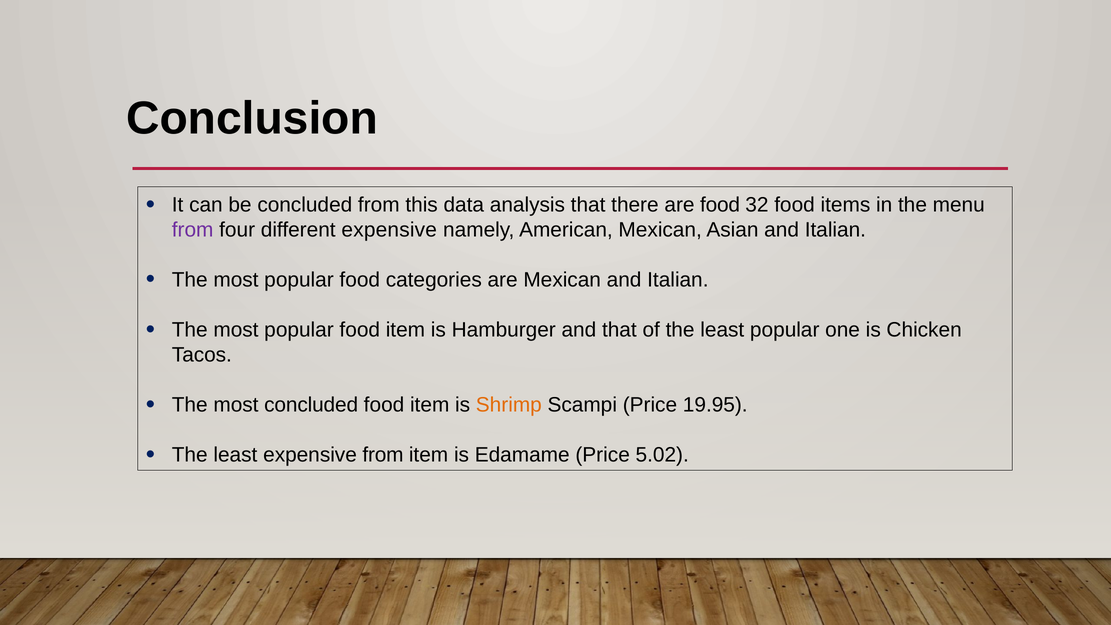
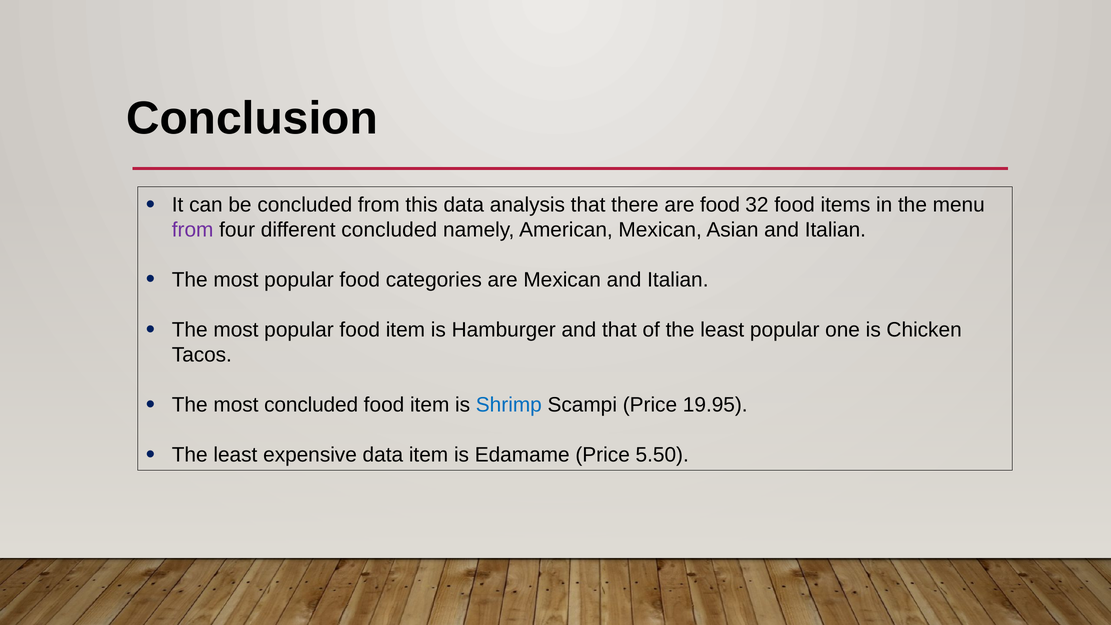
different expensive: expensive -> concluded (389, 230)
Shrimp colour: orange -> blue (509, 405)
expensive from: from -> data (383, 455)
5.02: 5.02 -> 5.50 (662, 455)
